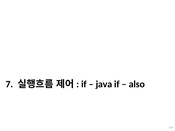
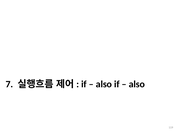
java: java -> also (104, 84)
